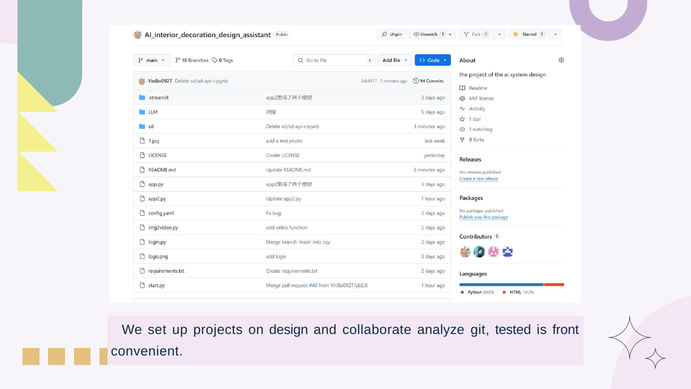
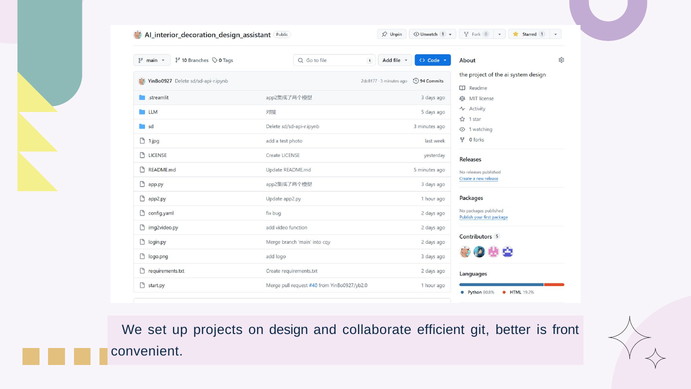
analyze: analyze -> efficient (441, 330)
tested: tested -> better (513, 330)
